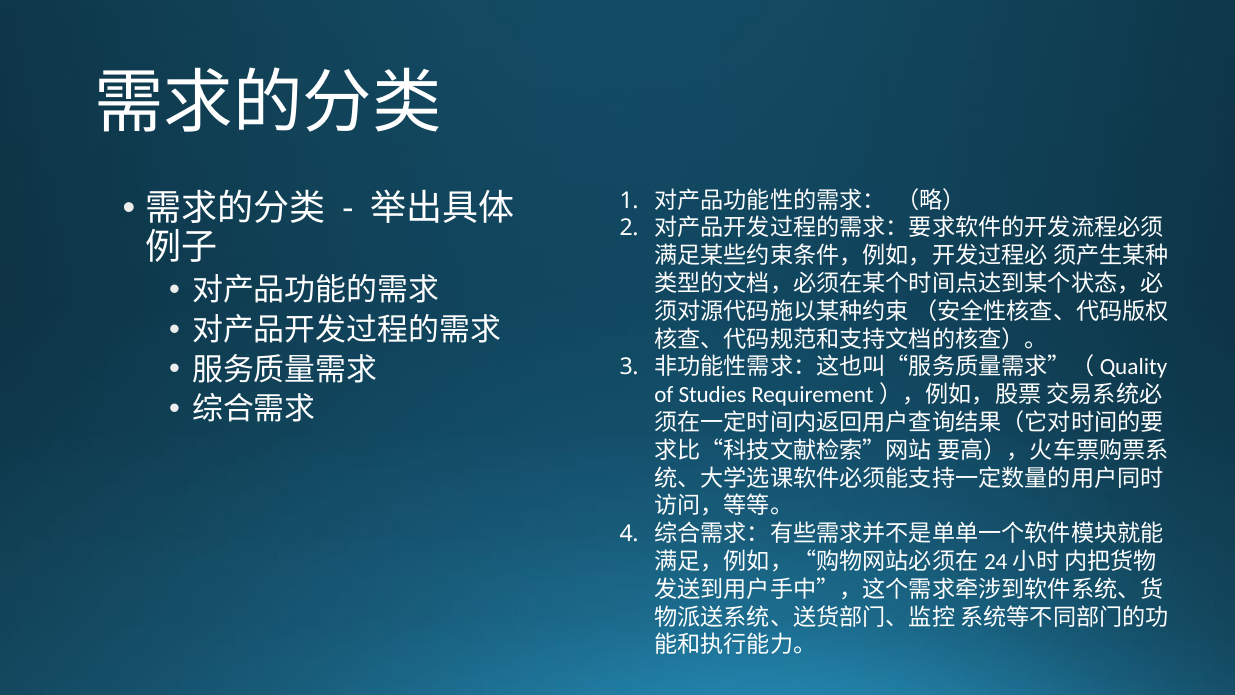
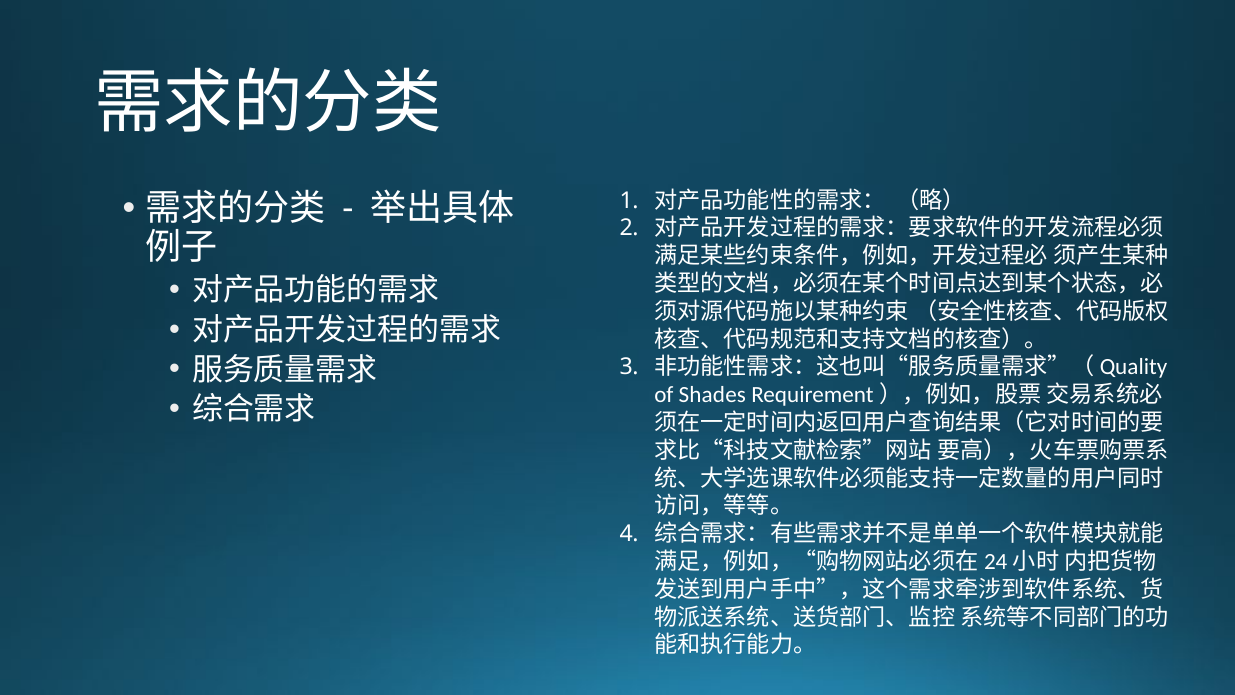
Studies: Studies -> Shades (712, 395)
